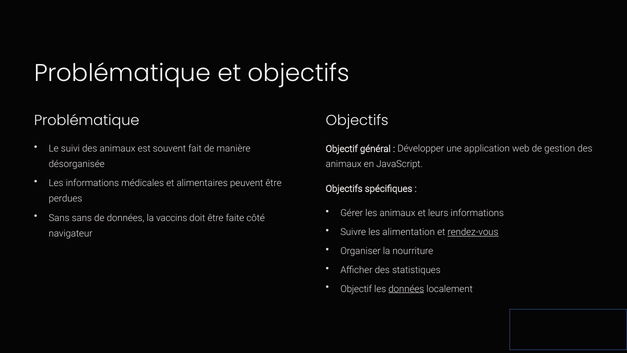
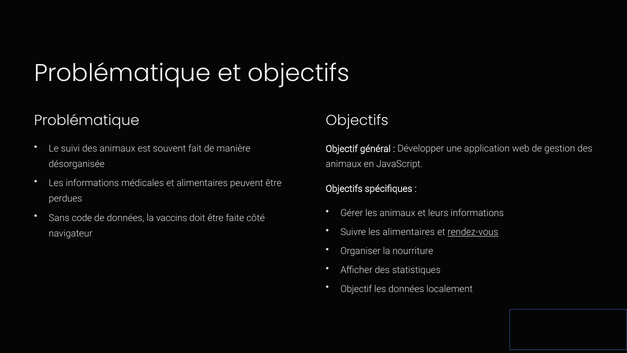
Sans sans: sans -> code (82, 218)
les alimentation: alimentation -> alimentaires (409, 232)
données underline: present -> none (406, 289)
